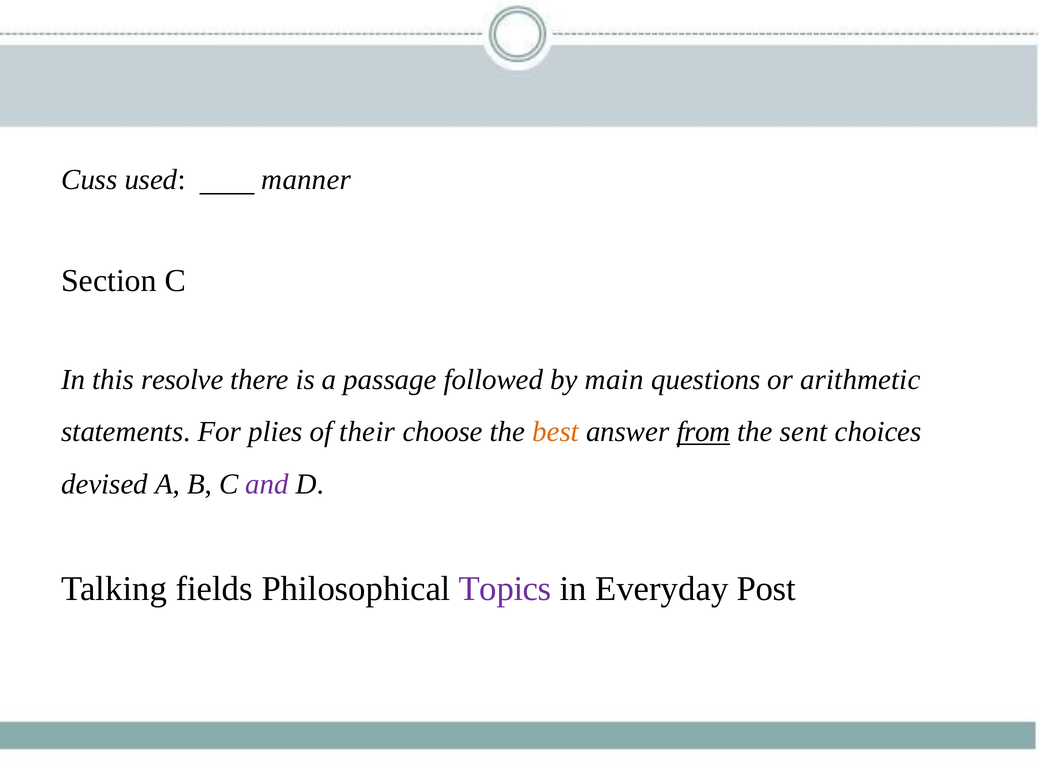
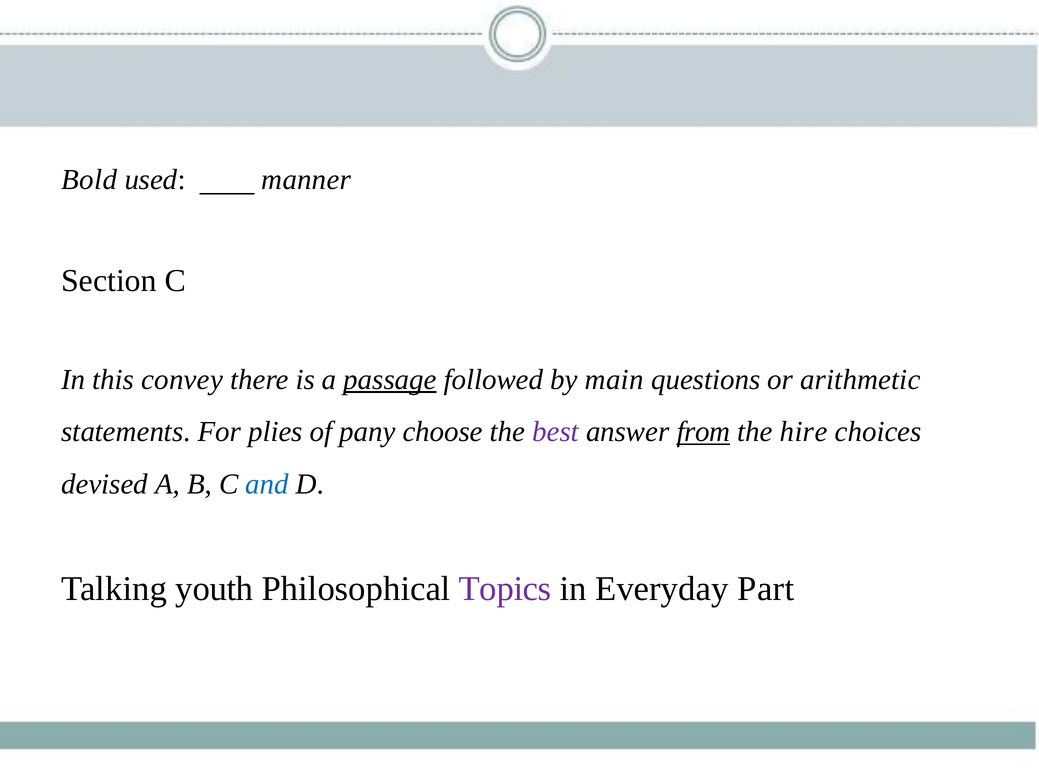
Cuss: Cuss -> Bold (89, 180)
resolve: resolve -> convey (182, 380)
passage underline: none -> present (390, 380)
their: their -> pany (367, 432)
best colour: orange -> purple (556, 432)
sent: sent -> hire (804, 432)
and colour: purple -> blue (267, 484)
fields: fields -> youth (214, 589)
Post: Post -> Part (766, 589)
